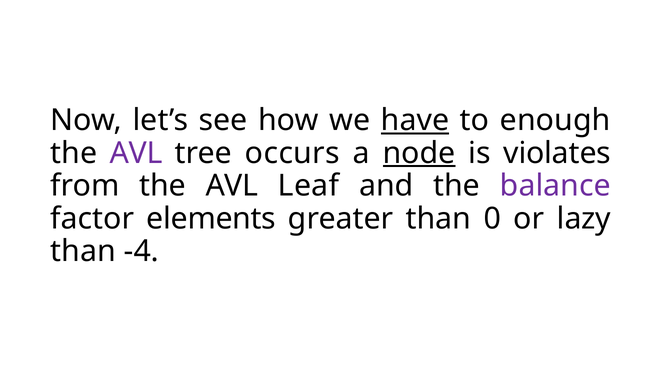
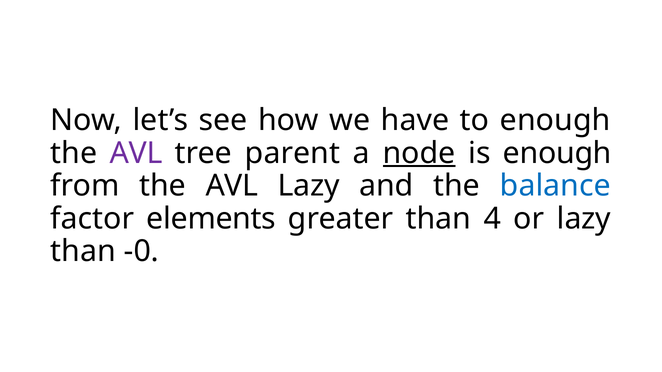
have underline: present -> none (415, 120)
occurs: occurs -> parent (293, 153)
is violates: violates -> enough (557, 153)
AVL Leaf: Leaf -> Lazy (309, 186)
balance colour: purple -> blue (555, 186)
0: 0 -> 4 (492, 219)
-4: -4 -> -0 (141, 252)
